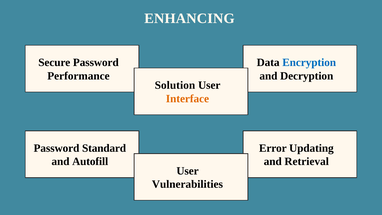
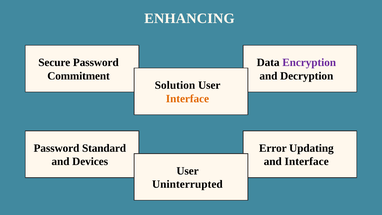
Encryption colour: blue -> purple (309, 63)
Performance: Performance -> Commitment (79, 76)
Autofill: Autofill -> Devices (90, 161)
and Retrieval: Retrieval -> Interface (307, 161)
Vulnerabilities: Vulnerabilities -> Uninterrupted (187, 184)
